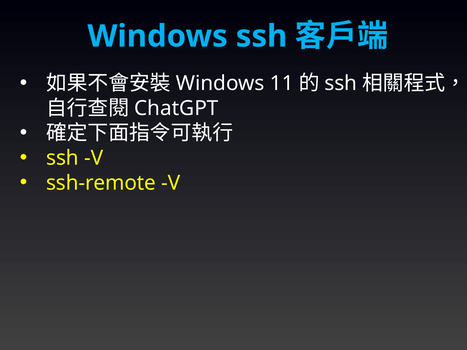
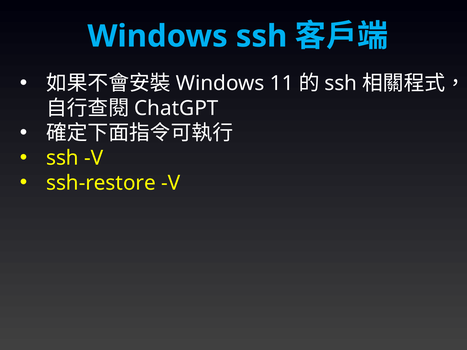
ssh-remote: ssh-remote -> ssh-restore (101, 183)
